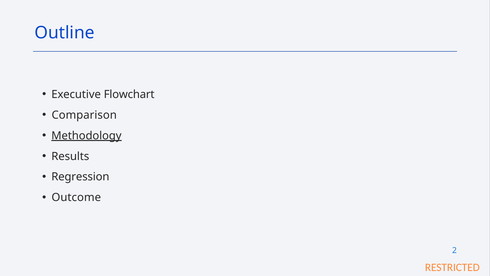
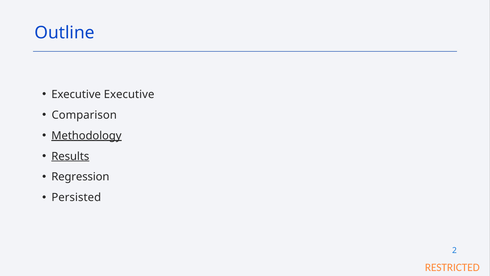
Executive Flowchart: Flowchart -> Executive (129, 94)
Results underline: none -> present (70, 156)
Outcome: Outcome -> Persisted (76, 197)
